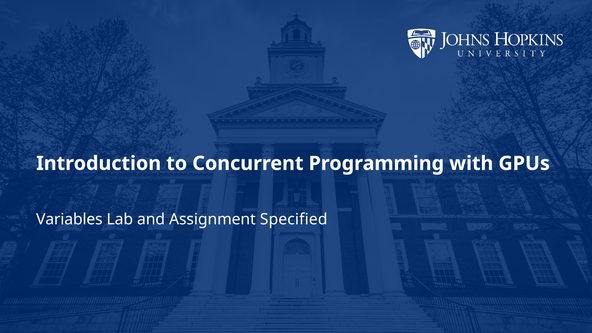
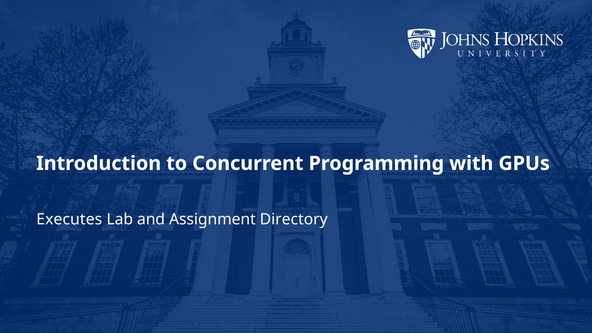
Variables: Variables -> Executes (69, 219)
Specified: Specified -> Directory (294, 219)
